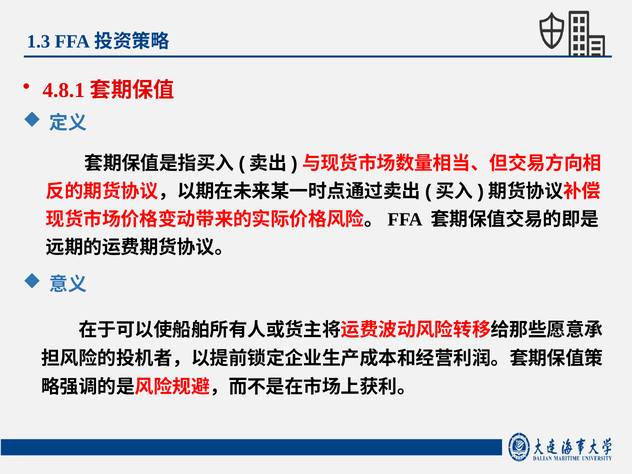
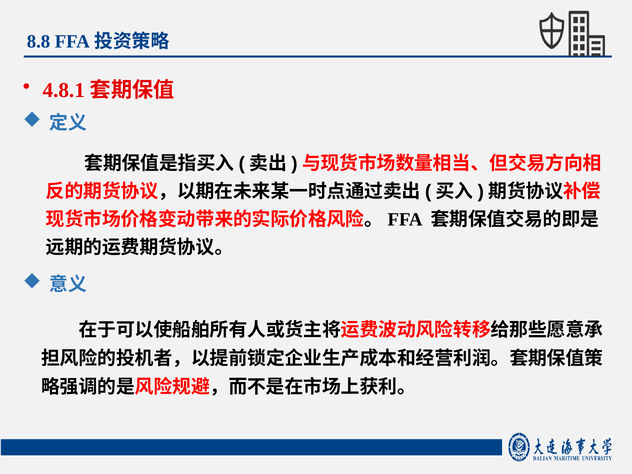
1.3: 1.3 -> 8.8 (38, 42)
